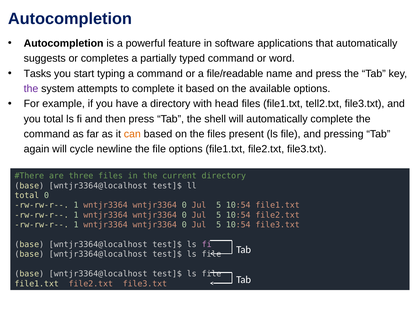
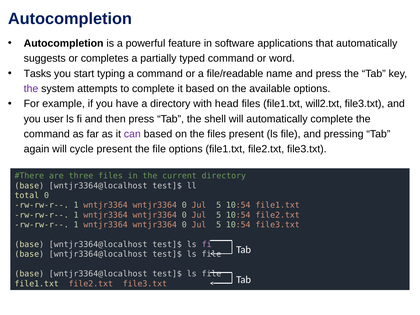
tell2.txt: tell2.txt -> will2.txt (324, 104)
you total: total -> user (53, 119)
can colour: orange -> purple (132, 134)
cycle newline: newline -> present (114, 149)
